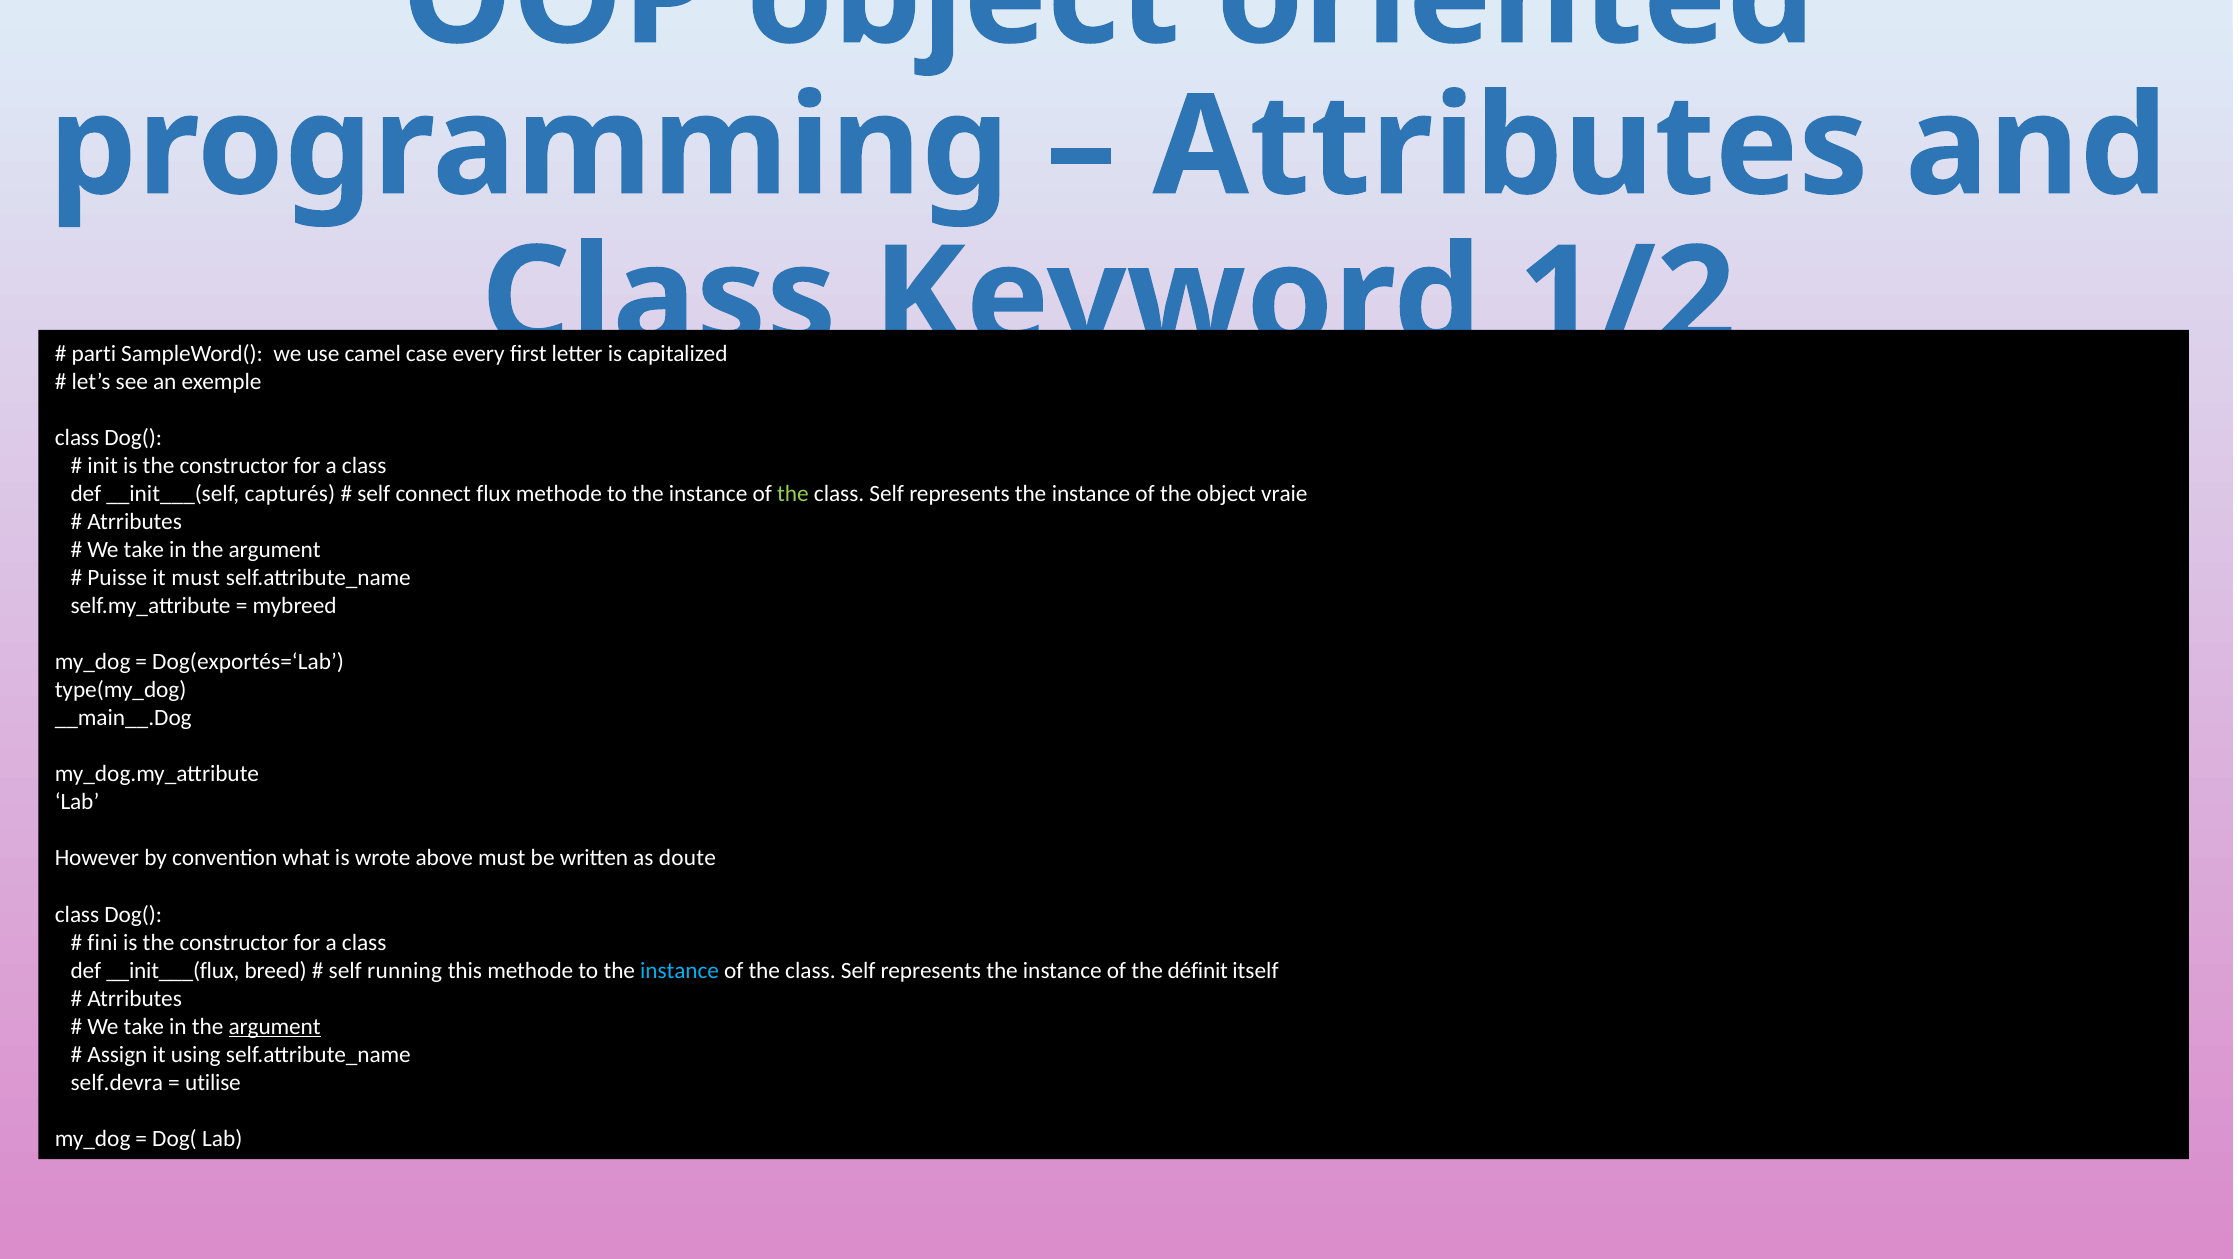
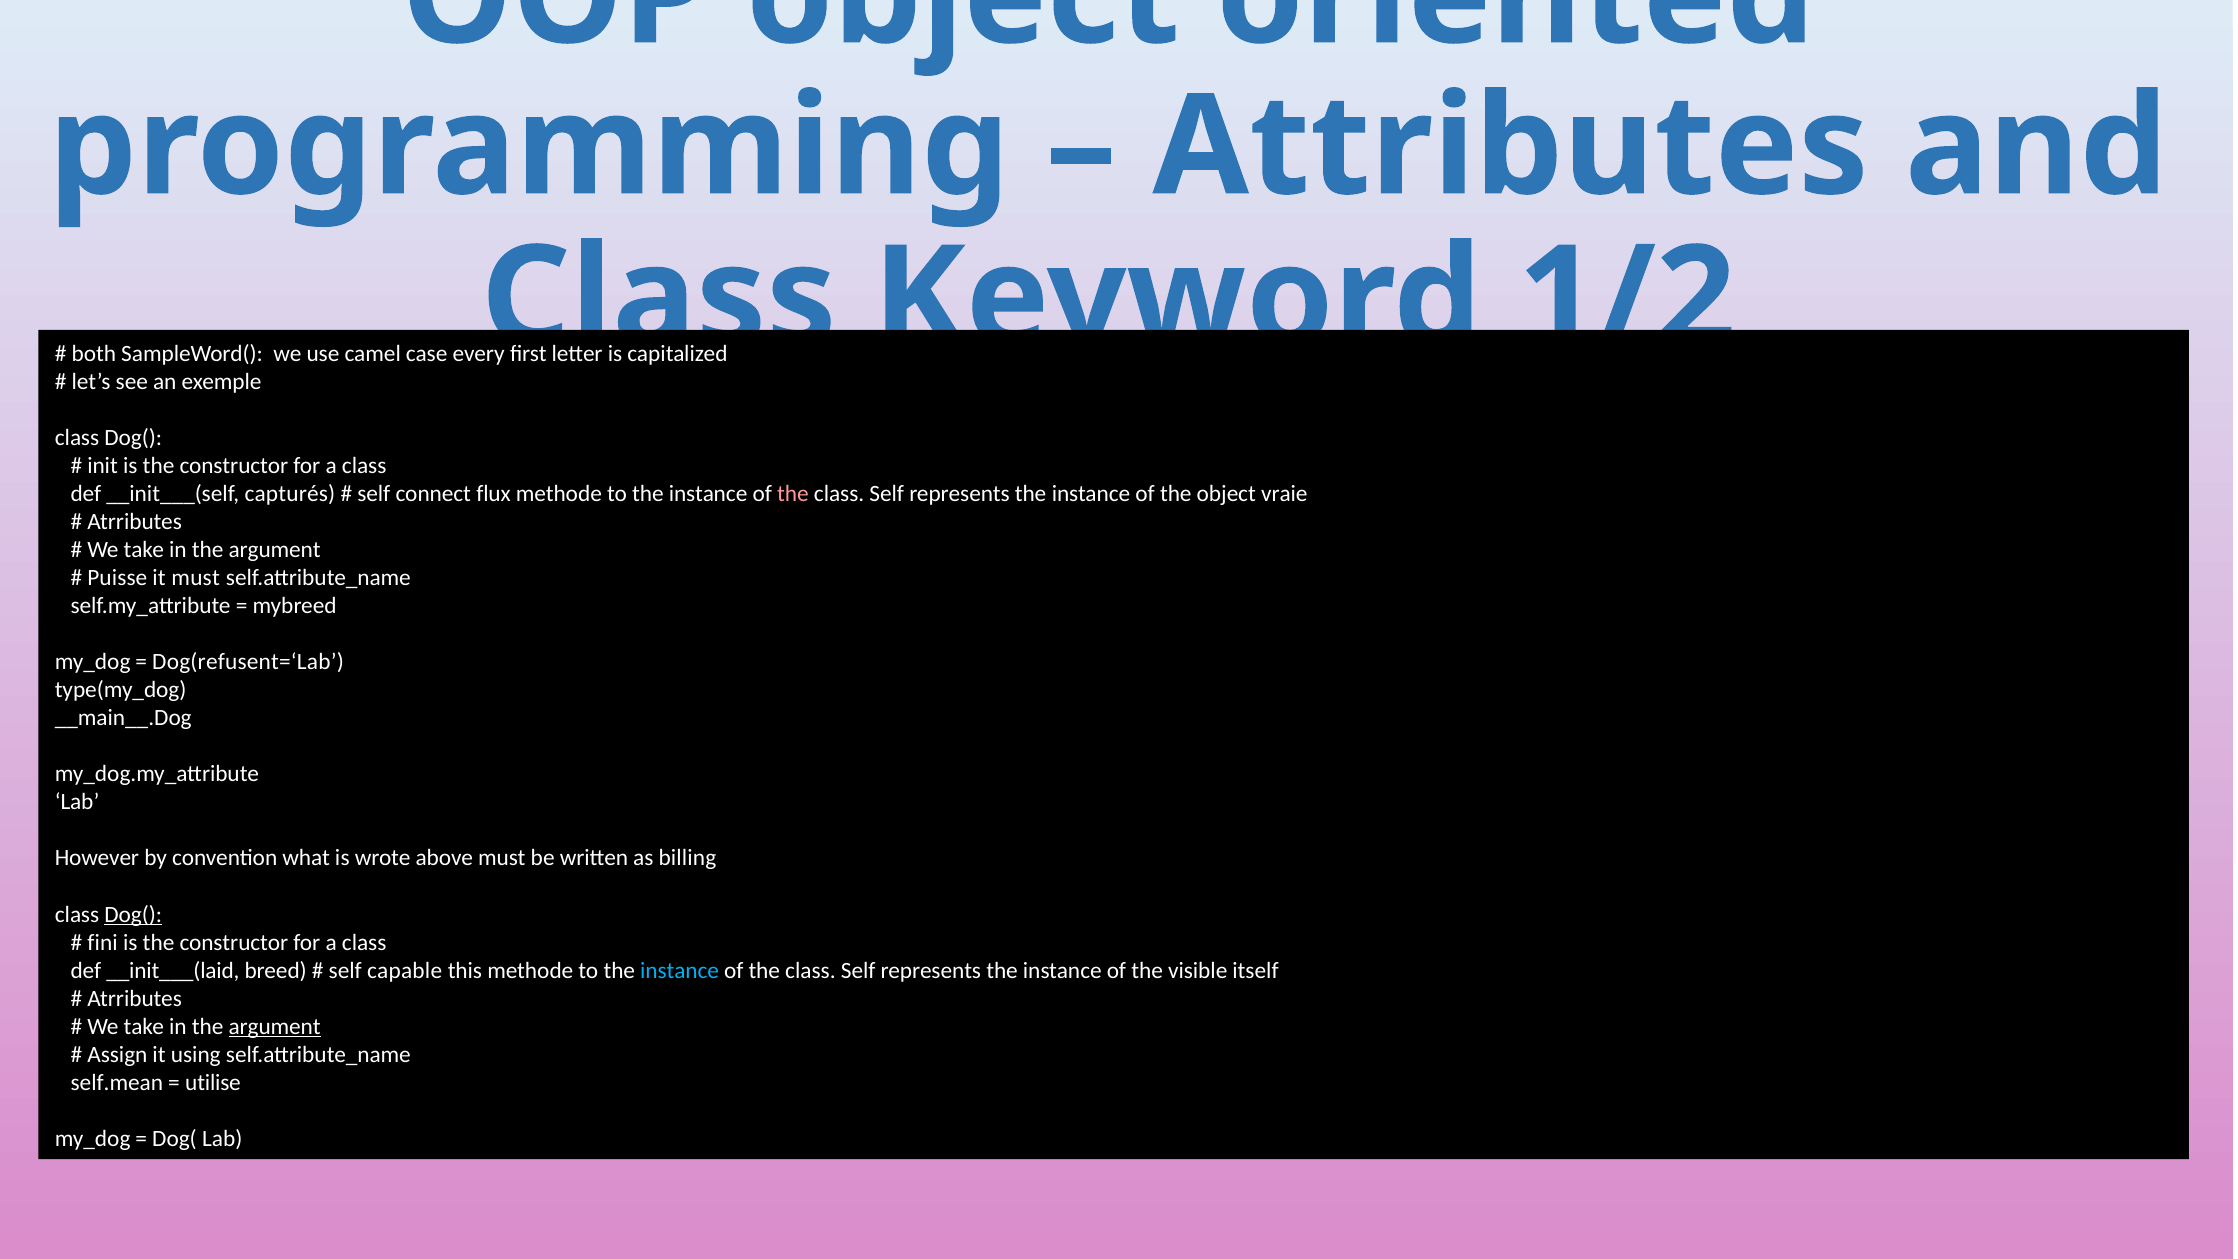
parti: parti -> both (94, 354)
the colour: light green -> pink (793, 494)
Dog(exportés=‘Lab: Dog(exportés=‘Lab -> Dog(refusent=‘Lab (248, 662)
doute: doute -> billing (687, 858)
Dog( underline: none -> present (133, 914)
__init___(flux: __init___(flux -> __init___(laid (173, 970)
running: running -> capable (405, 970)
définit: définit -> visible (1198, 970)
self.devra: self.devra -> self.mean (117, 1082)
